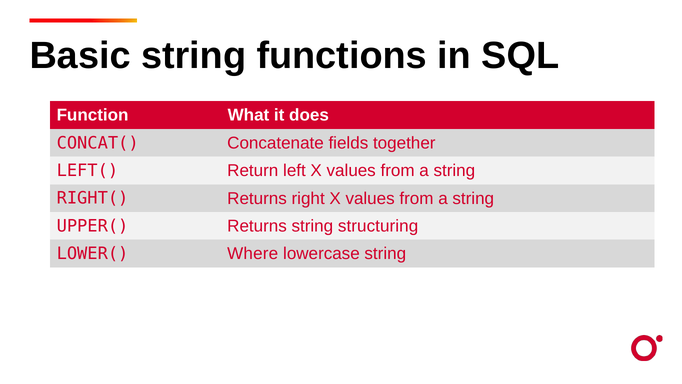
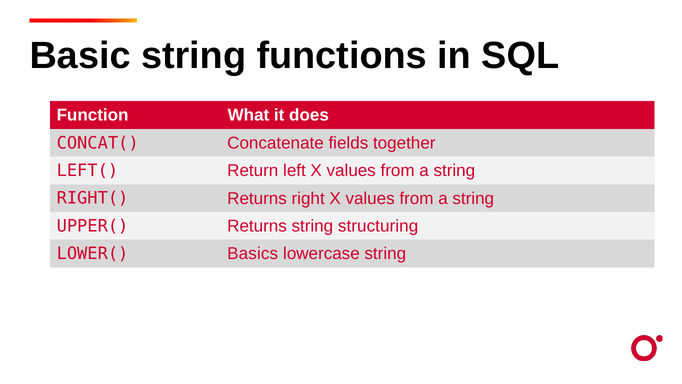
Where: Where -> Basics (253, 254)
